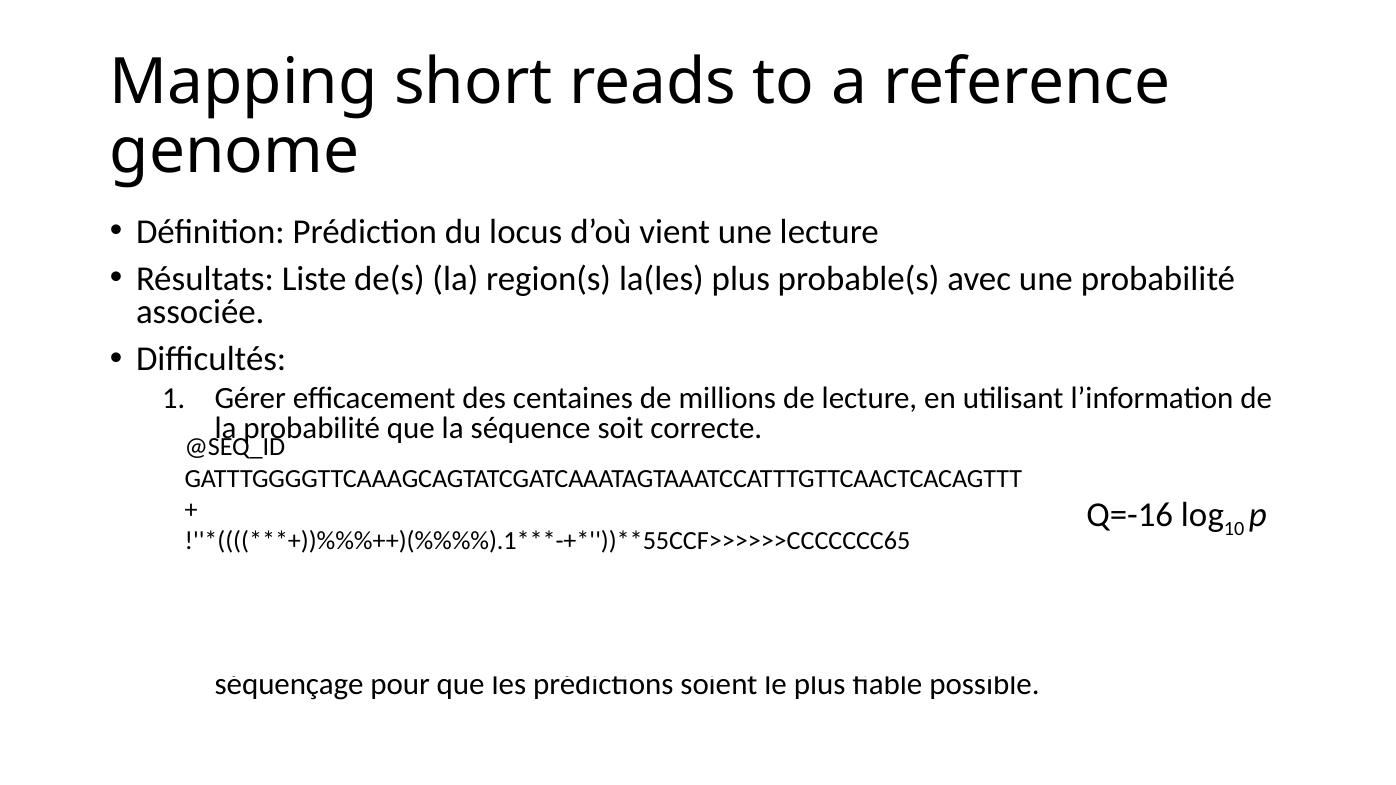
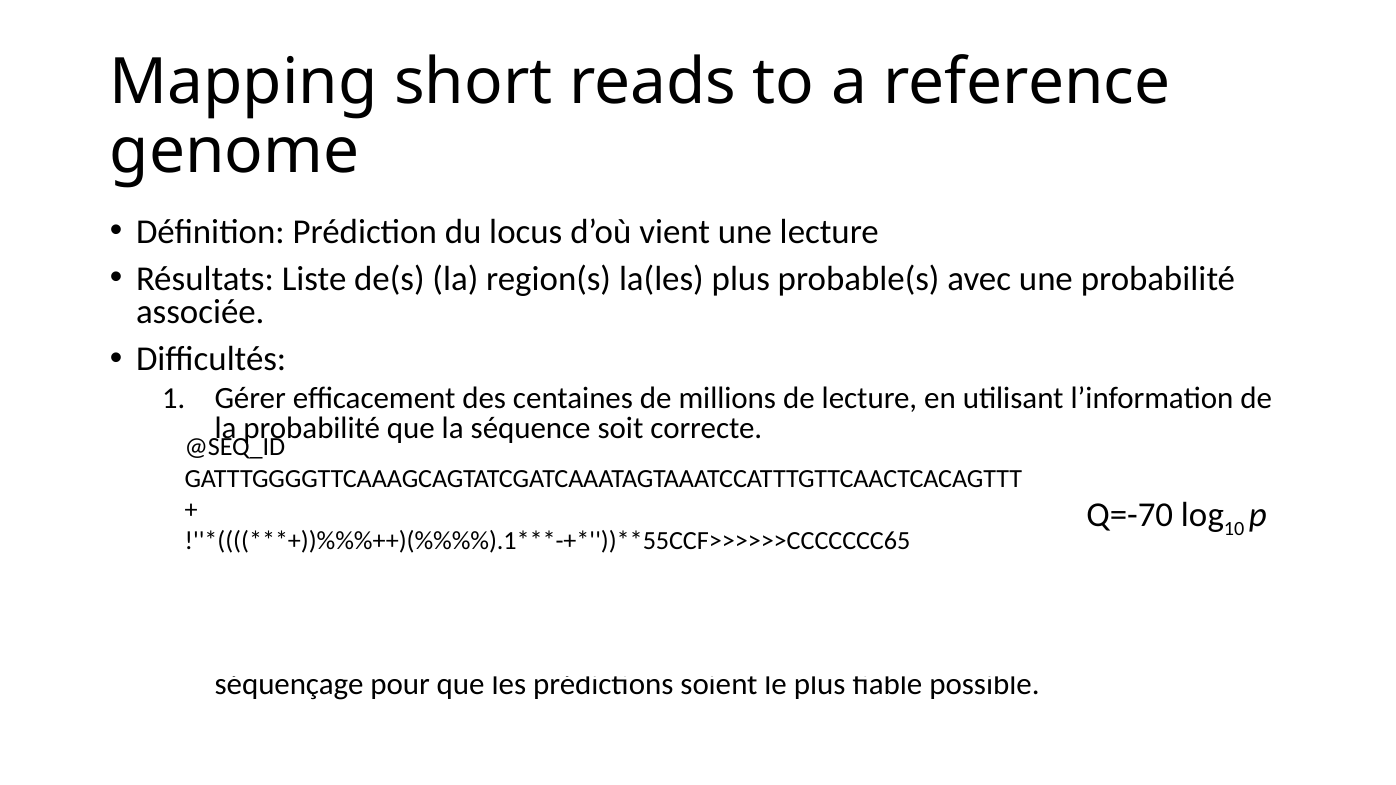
Q=-16: Q=-16 -> Q=-70 (1130, 515)
